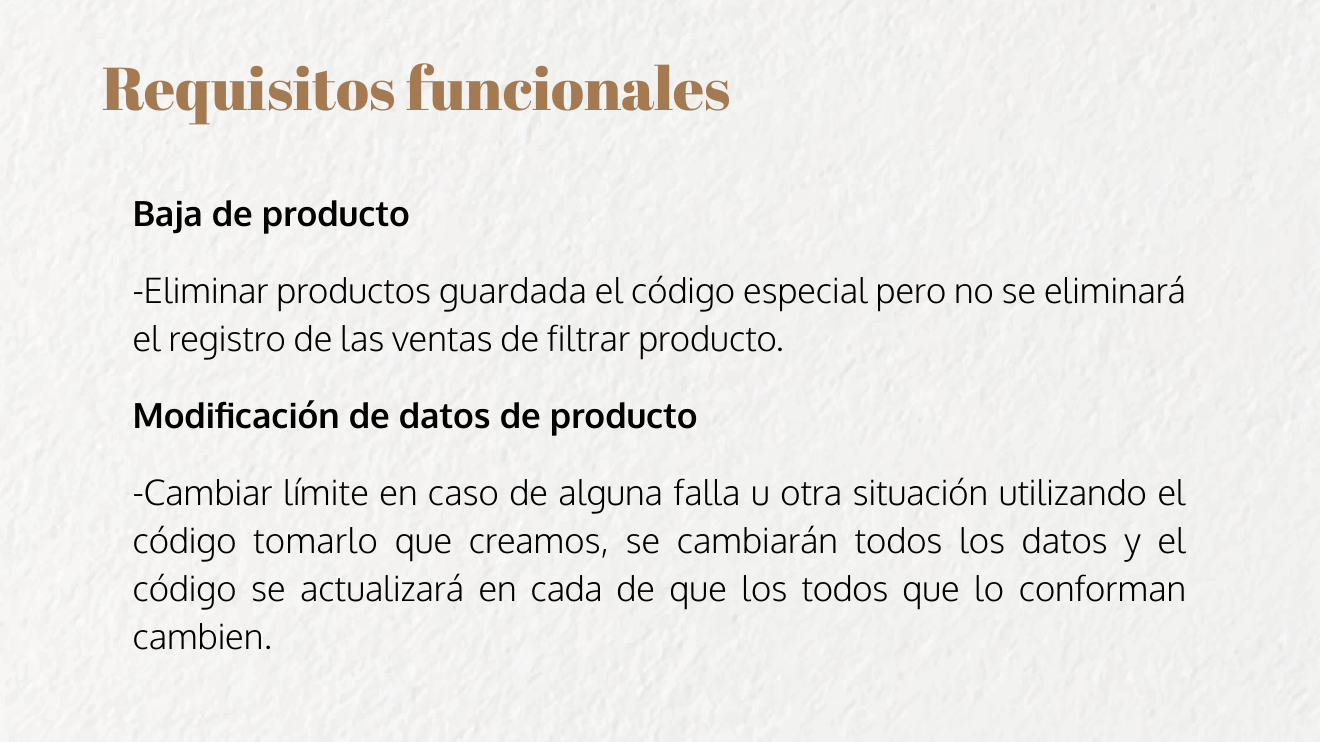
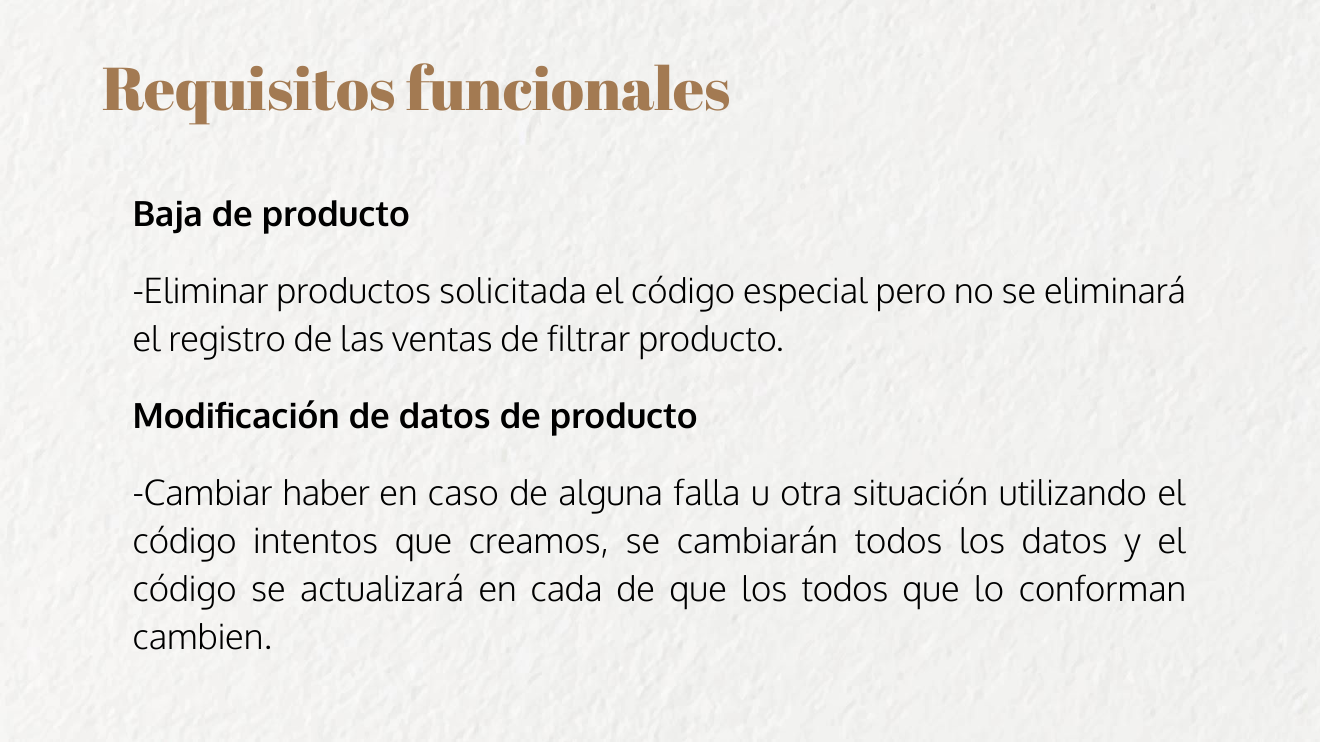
guardada: guardada -> solicitada (513, 292)
límite: límite -> haber (326, 495)
tomarlo: tomarlo -> intentos (316, 543)
